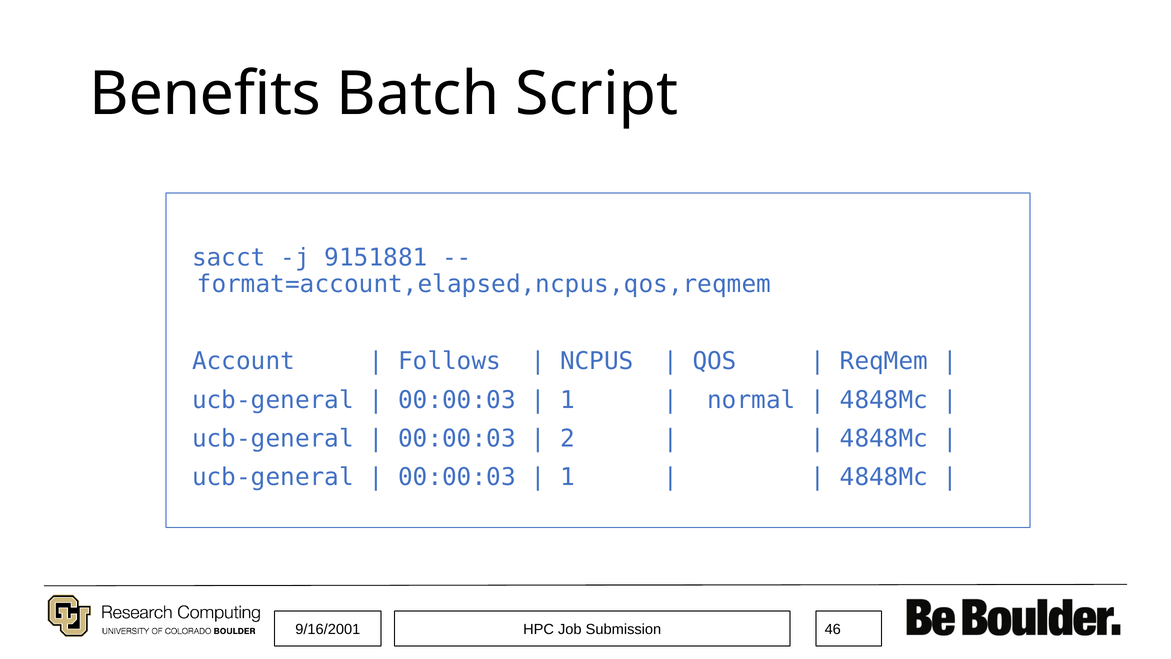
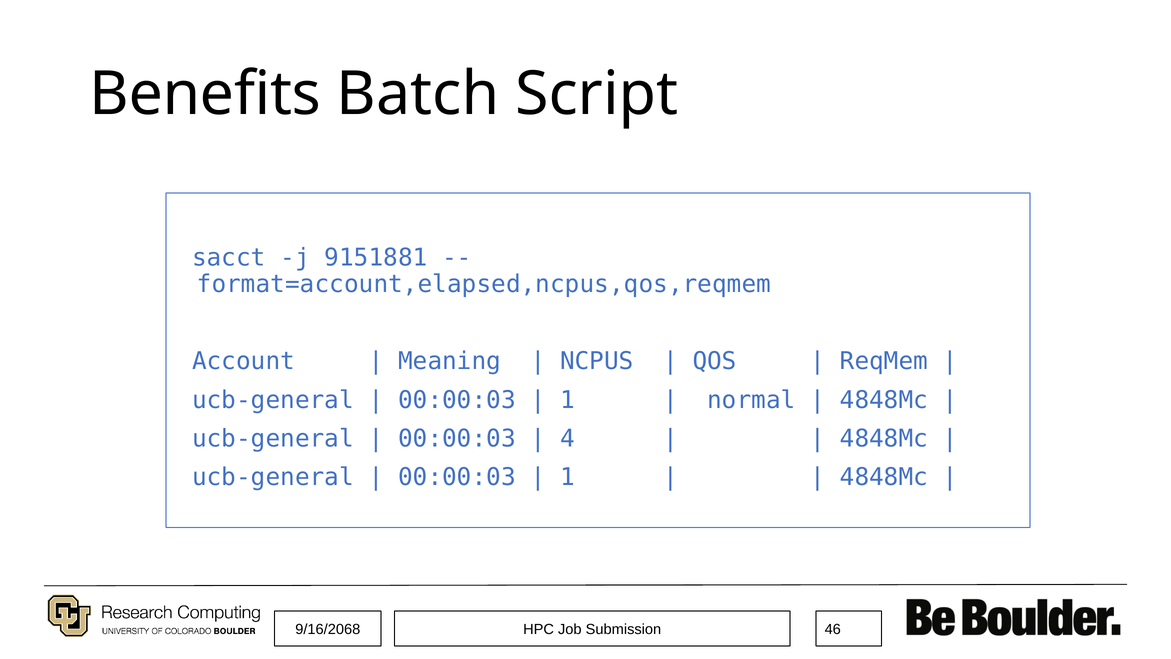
Follows: Follows -> Meaning (450, 361)
2: 2 -> 4 (567, 438)
9/16/2001: 9/16/2001 -> 9/16/2068 (328, 629)
